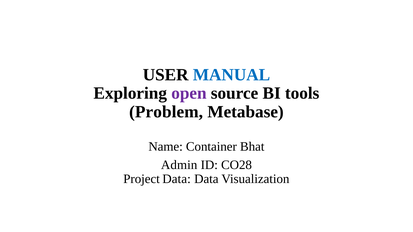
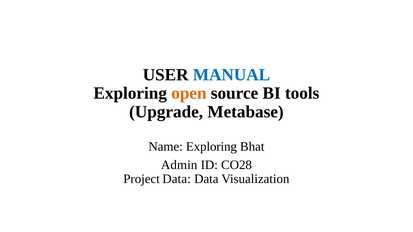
open colour: purple -> orange (189, 93)
Problem: Problem -> Upgrade (166, 112)
Name Container: Container -> Exploring (211, 147)
